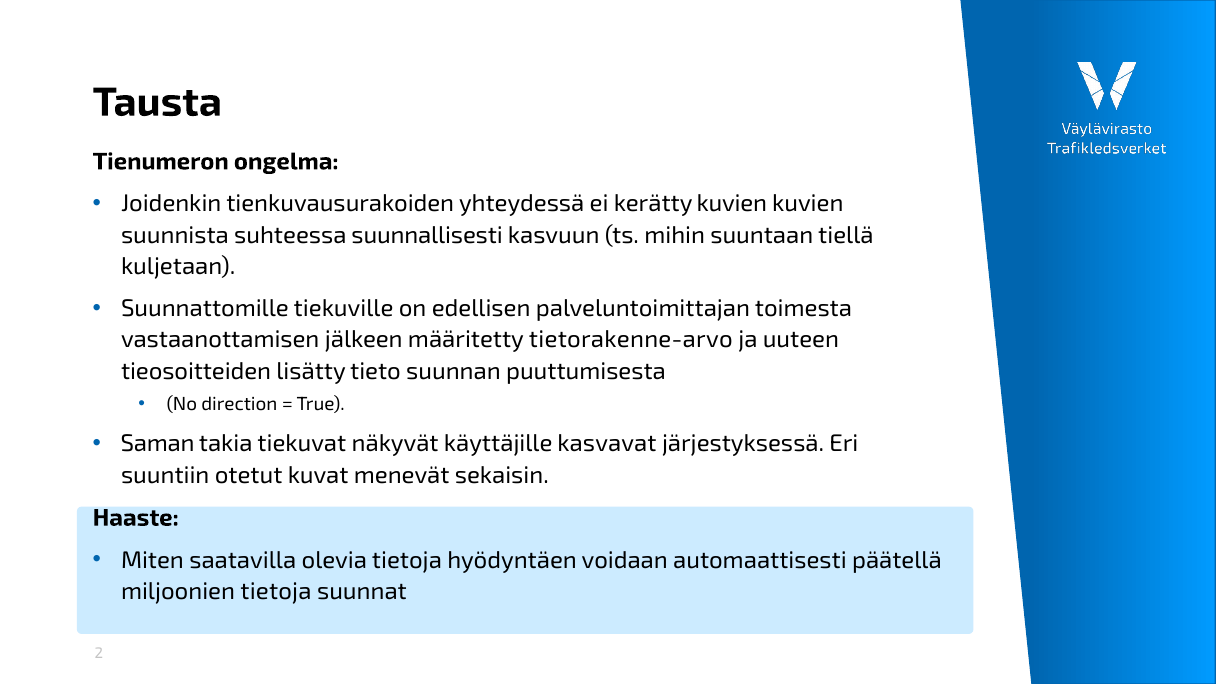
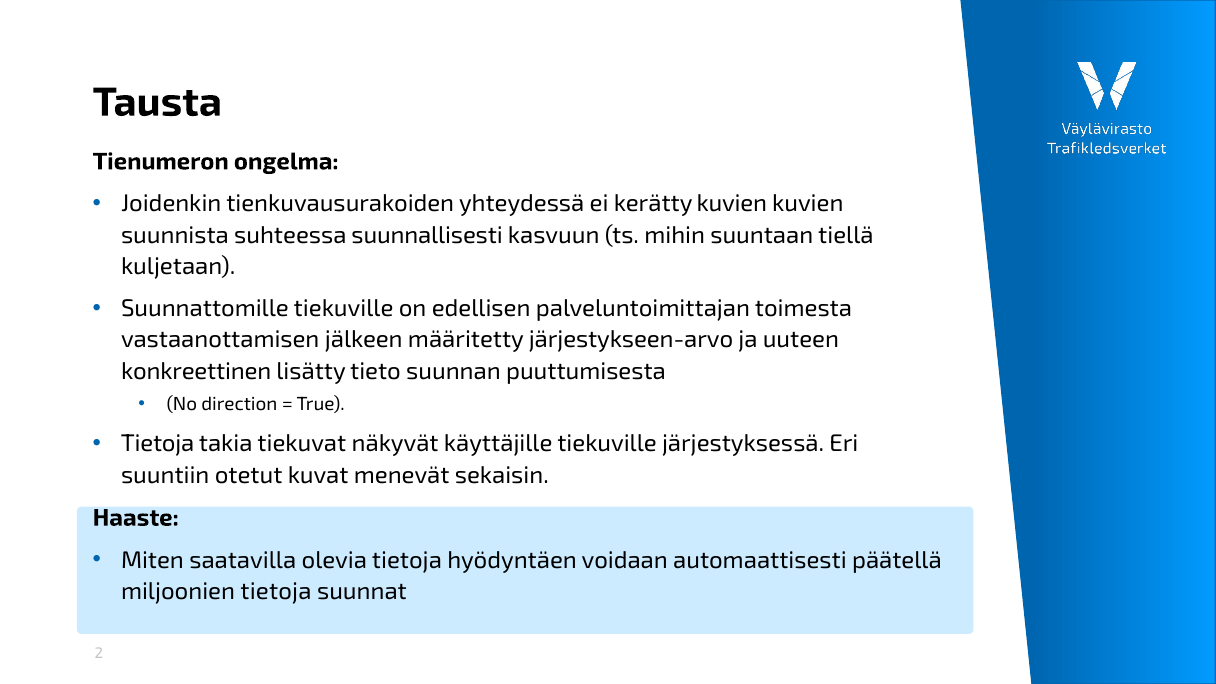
tietorakenne-arvo: tietorakenne-arvo -> järjestykseen-arvo (631, 340)
tieosoitteiden: tieosoitteiden -> konkreettinen (196, 371)
Saman: Saman -> Tietoja (158, 444)
käyttäjille kasvavat: kasvavat -> tiekuville (607, 444)
